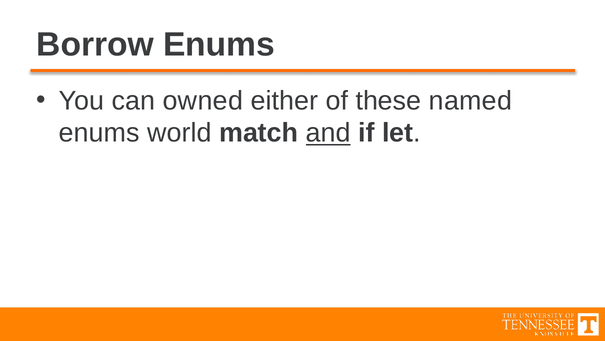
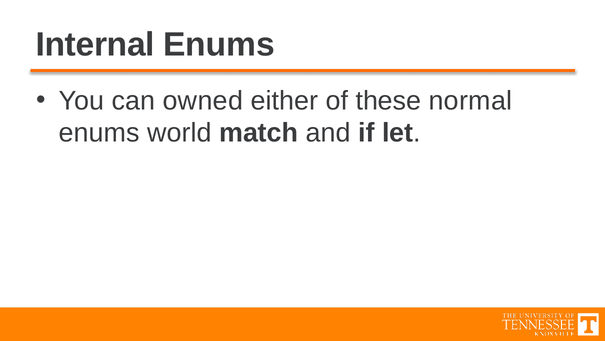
Borrow: Borrow -> Internal (95, 44)
named: named -> normal (471, 100)
and underline: present -> none (328, 133)
